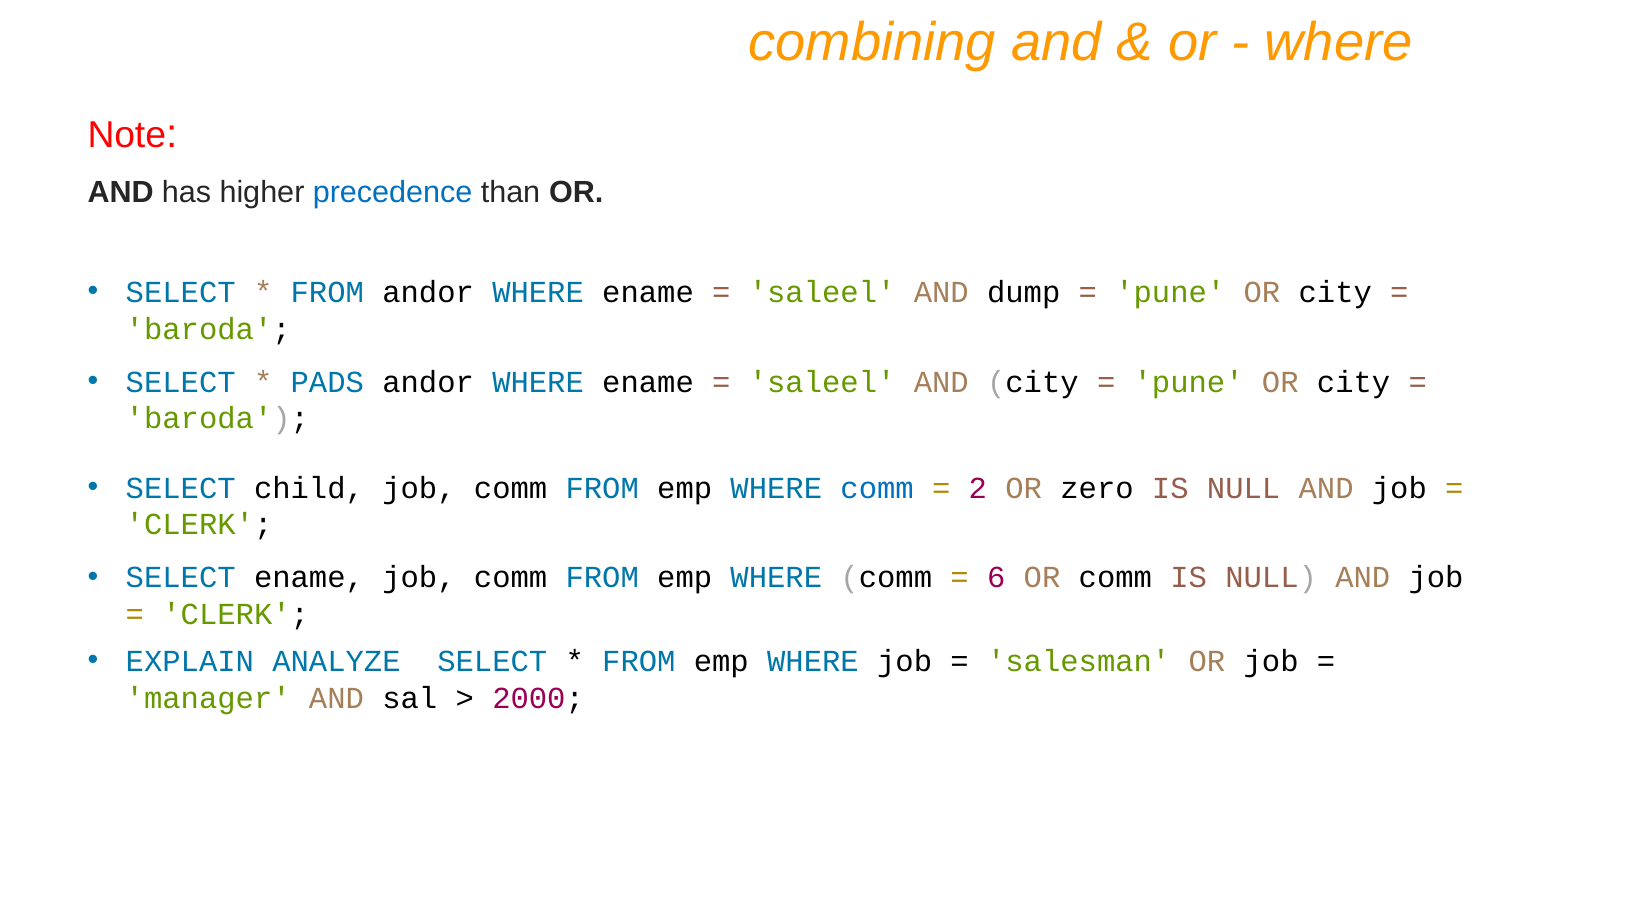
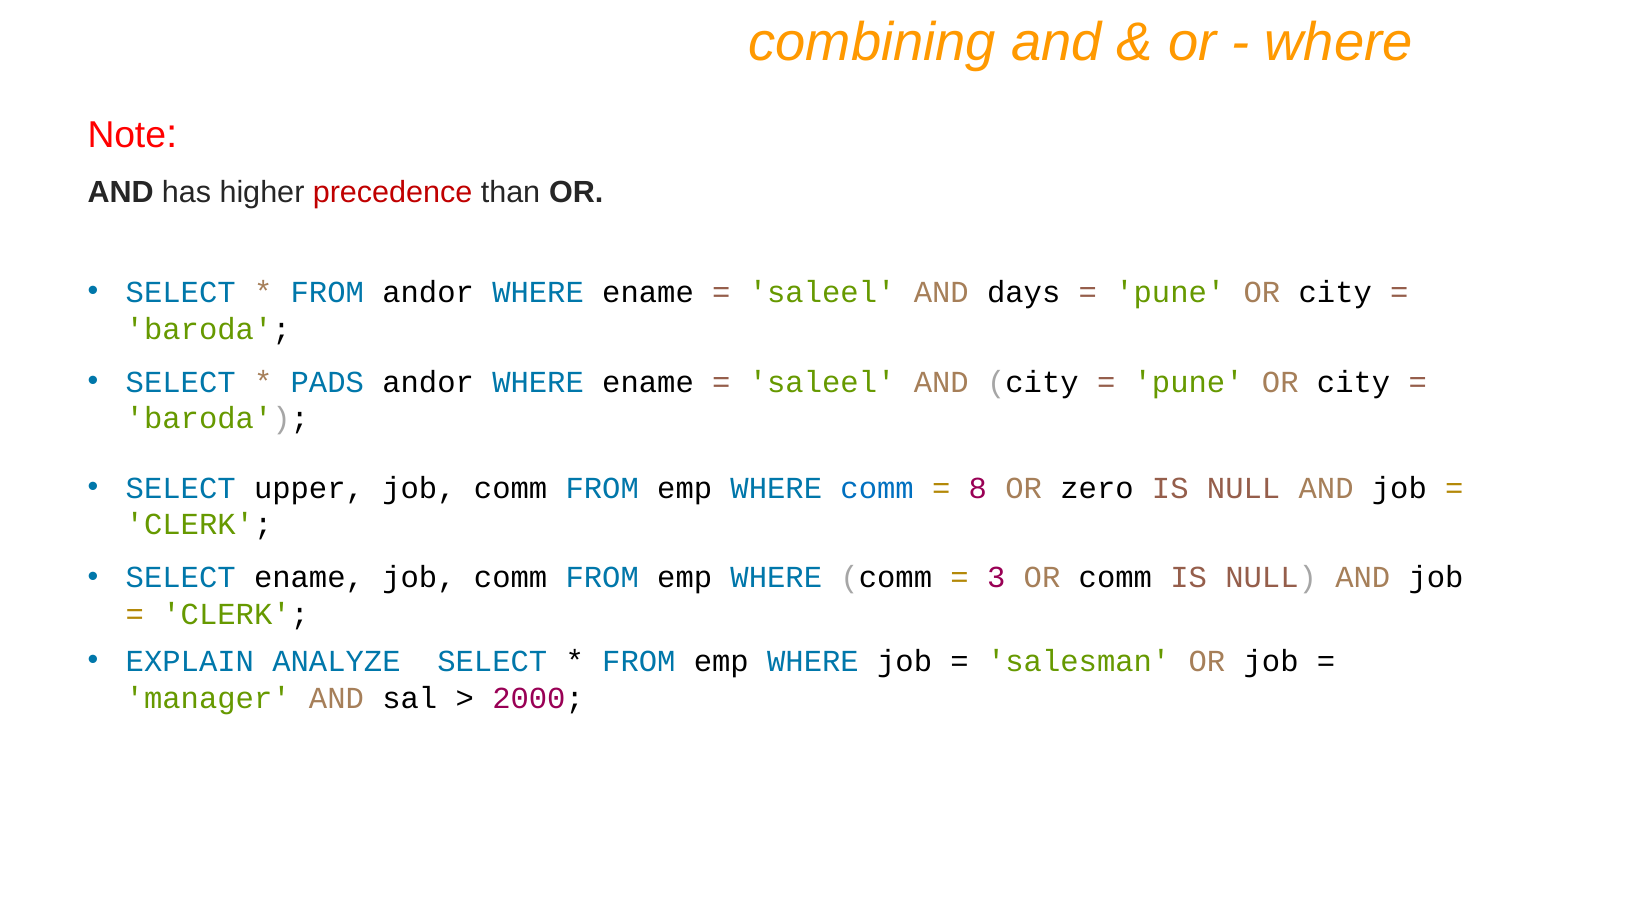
precedence colour: blue -> red (393, 192)
dump: dump -> days (1024, 292)
child: child -> upper (309, 488)
2: 2 -> 8 (978, 488)
6: 6 -> 3 (996, 577)
